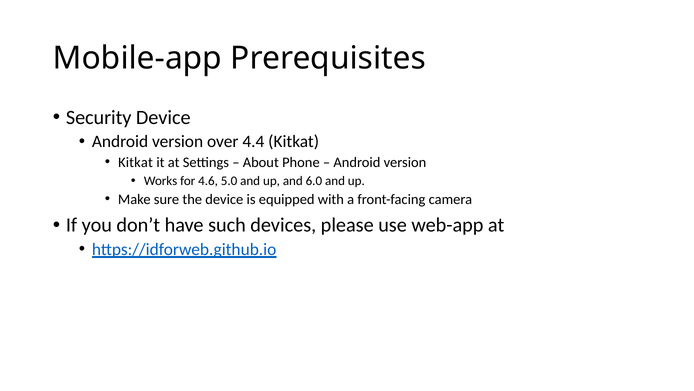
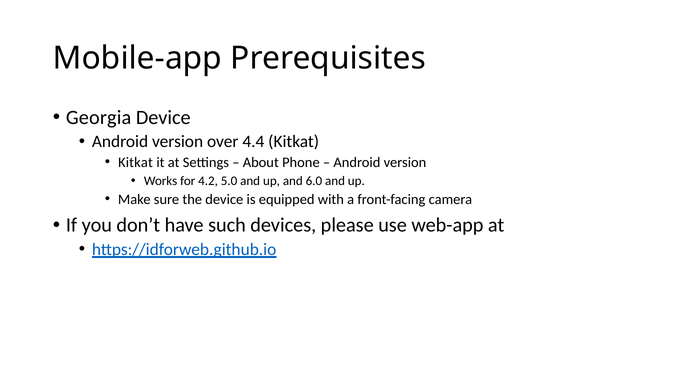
Security: Security -> Georgia (99, 117)
4.6: 4.6 -> 4.2 (208, 181)
